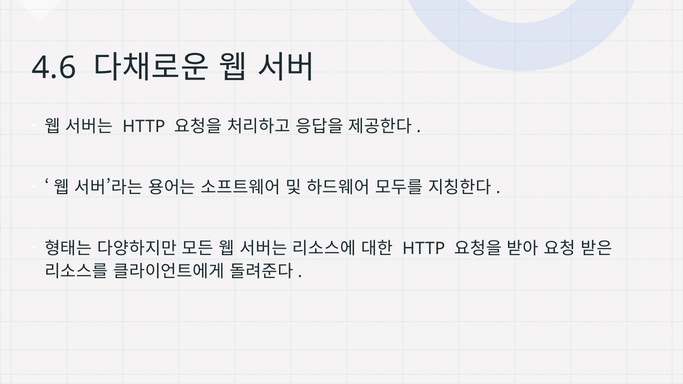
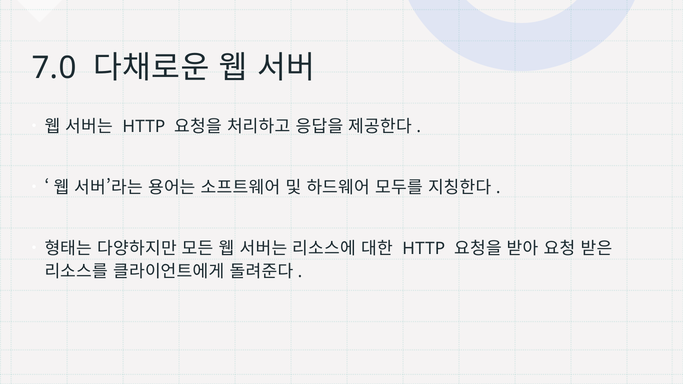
4.6: 4.6 -> 7.0 (54, 68)
